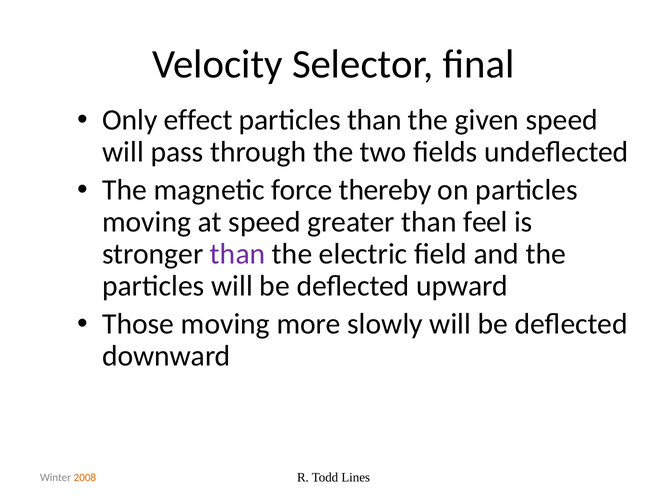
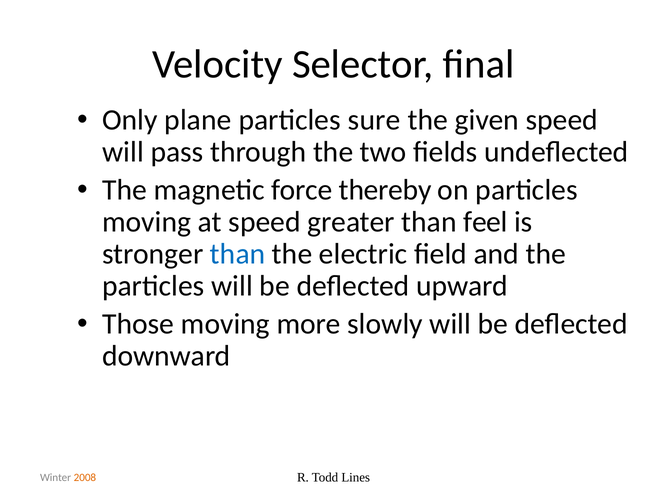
effect: effect -> plane (198, 120)
particles than: than -> sure (374, 120)
than colour: purple -> blue (238, 254)
